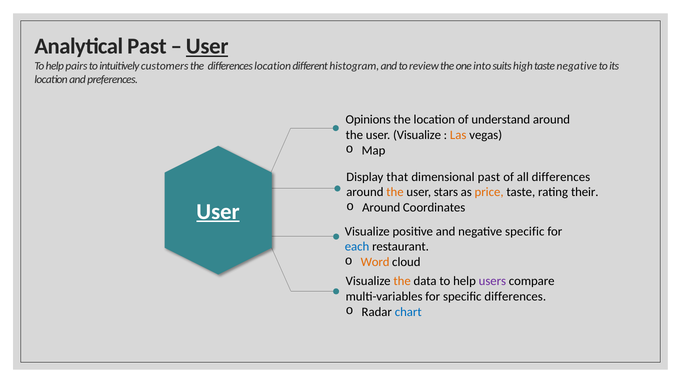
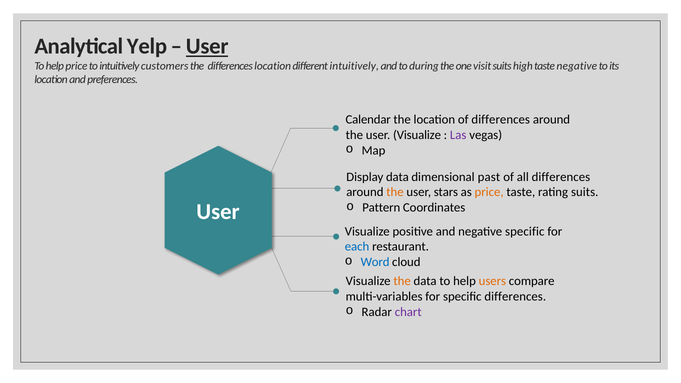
Analytical Past: Past -> Yelp (147, 46)
help pairs: pairs -> price (76, 66)
different histogram: histogram -> intuitively (354, 66)
review: review -> during (424, 66)
into: into -> visit (482, 66)
Opinions: Opinions -> Calendar (368, 120)
of understand: understand -> differences (501, 120)
Las colour: orange -> purple (458, 135)
Display that: that -> data (397, 177)
rating their: their -> suits (585, 192)
Around: Around -> Pattern (381, 208)
User underline: present -> none (218, 212)
Word colour: orange -> blue (375, 262)
users colour: purple -> orange (492, 281)
chart colour: blue -> purple (408, 312)
